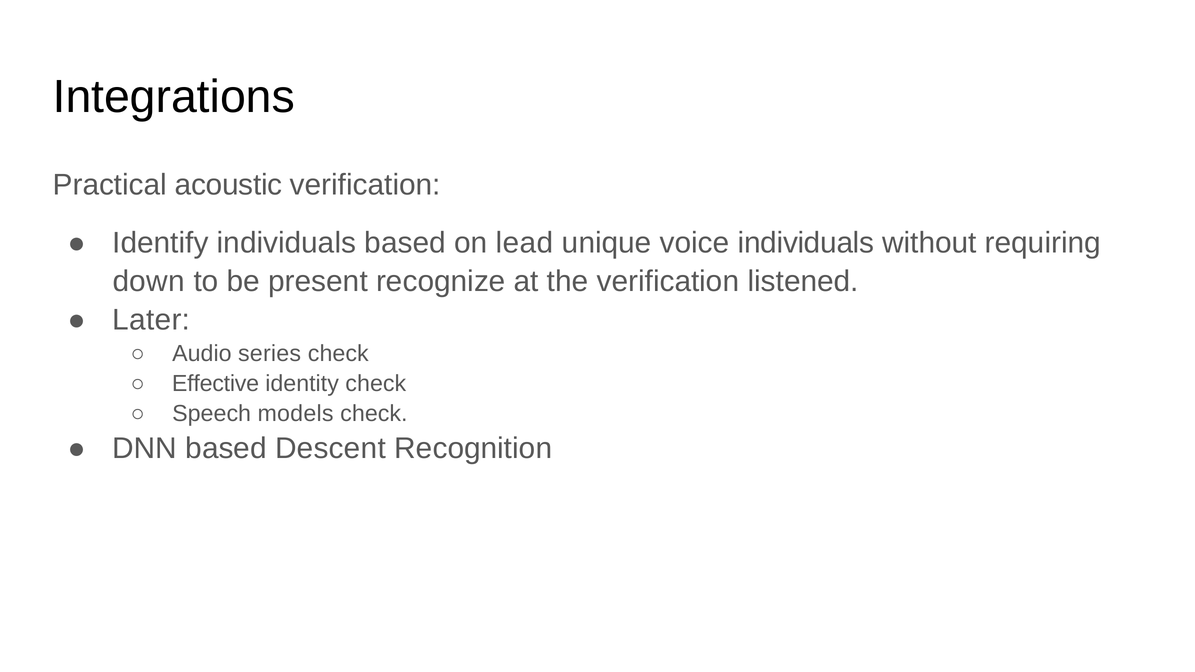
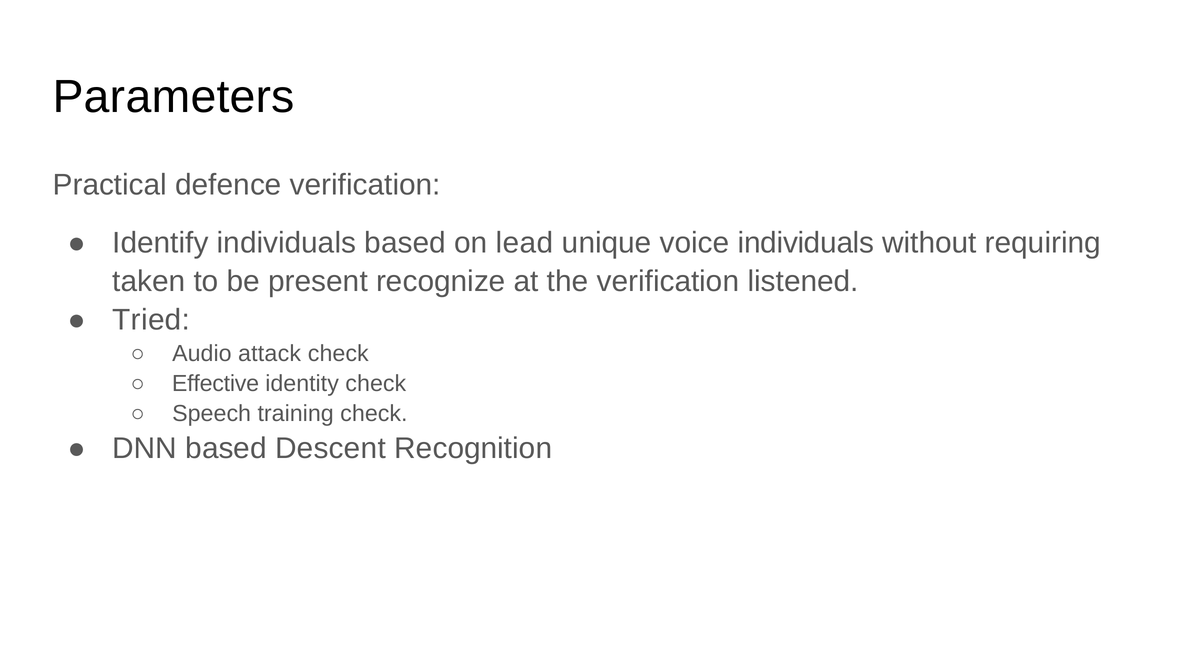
Integrations: Integrations -> Parameters (174, 97)
acoustic: acoustic -> defence (228, 185)
down: down -> taken (149, 282)
Later: Later -> Tried (151, 320)
series: series -> attack (270, 354)
models: models -> training (296, 414)
